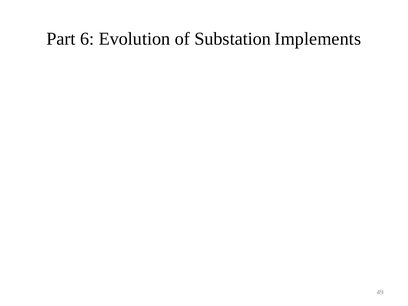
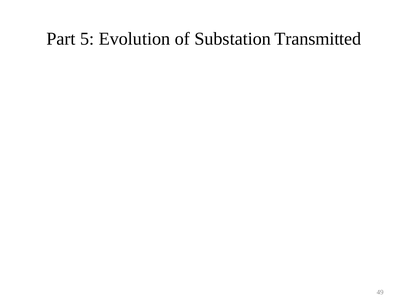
6: 6 -> 5 (87, 39)
Implements: Implements -> Transmitted (318, 39)
